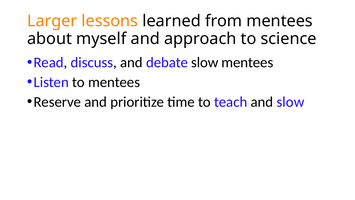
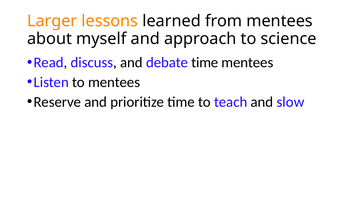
debate slow: slow -> time (205, 62)
